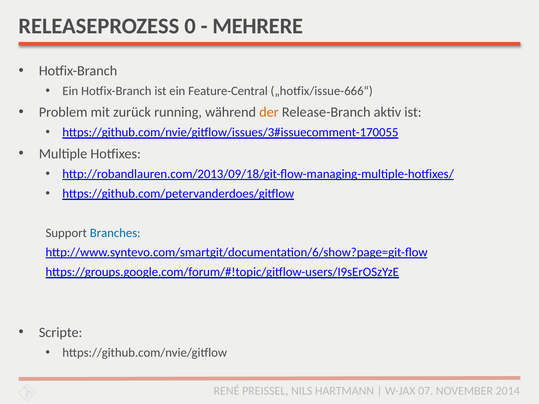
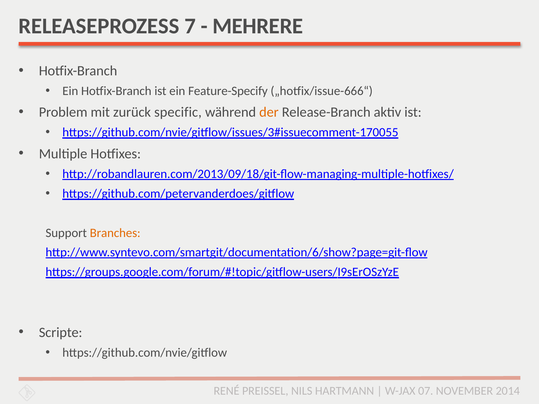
0: 0 -> 7 (190, 26)
Feature-Central: Feature-Central -> Feature-Specify (228, 91)
running: running -> specific (178, 112)
Branches colour: blue -> orange (115, 233)
